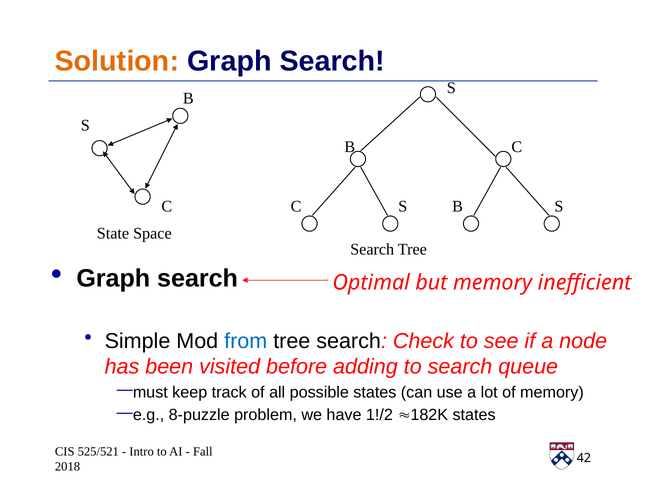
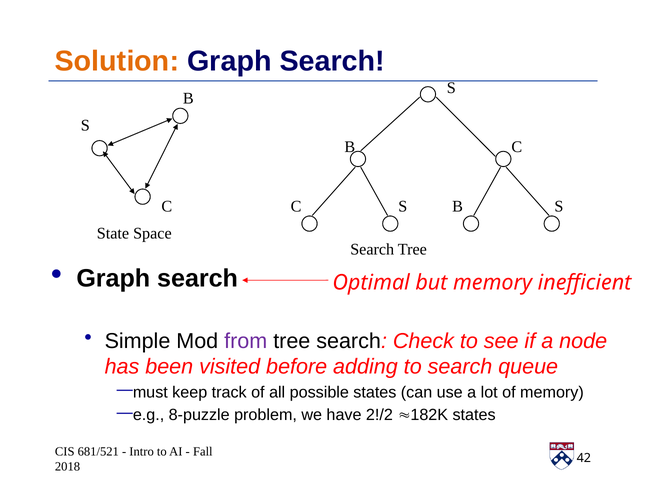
from colour: blue -> purple (246, 341)
1!/2: 1!/2 -> 2!/2 (379, 414)
525/521: 525/521 -> 681/521 (98, 451)
